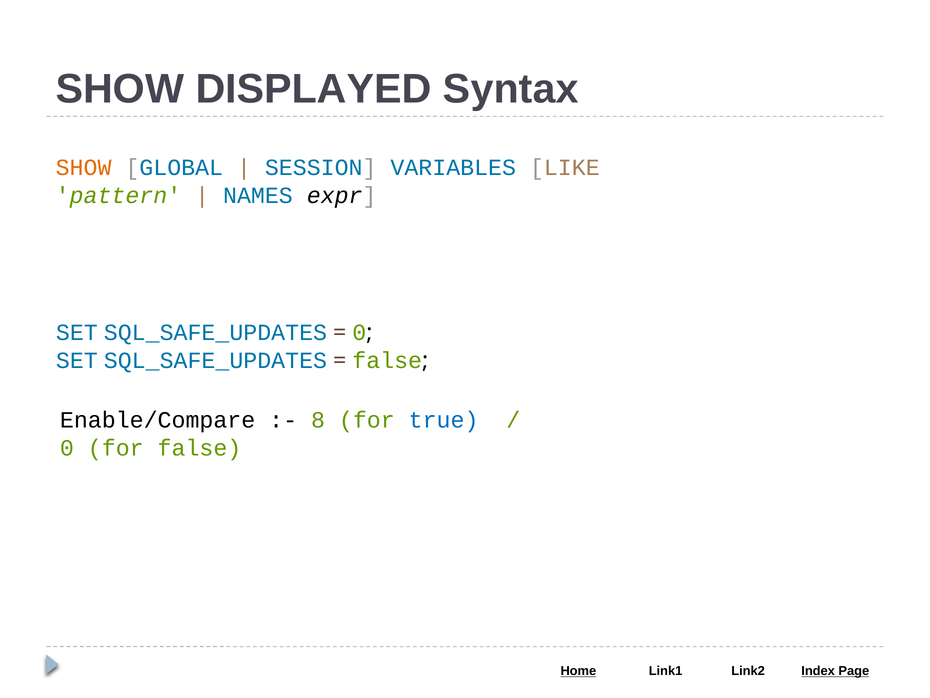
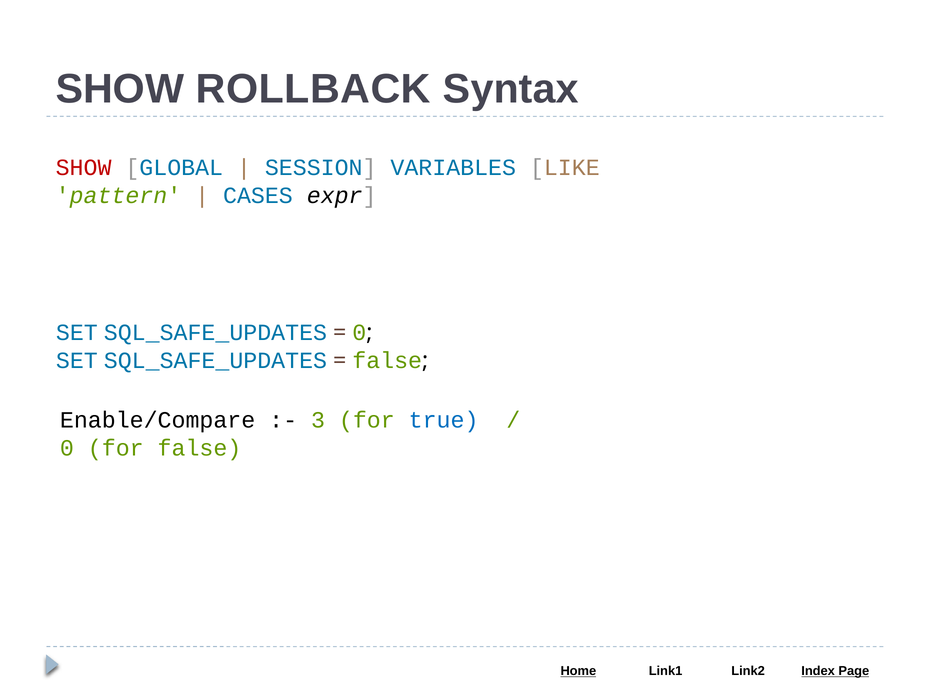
DISPLAYED: DISPLAYED -> ROLLBACK (313, 89)
SHOW colour: orange -> red (84, 167)
NAMES: NAMES -> CASES (258, 195)
8: 8 -> 3 (318, 420)
